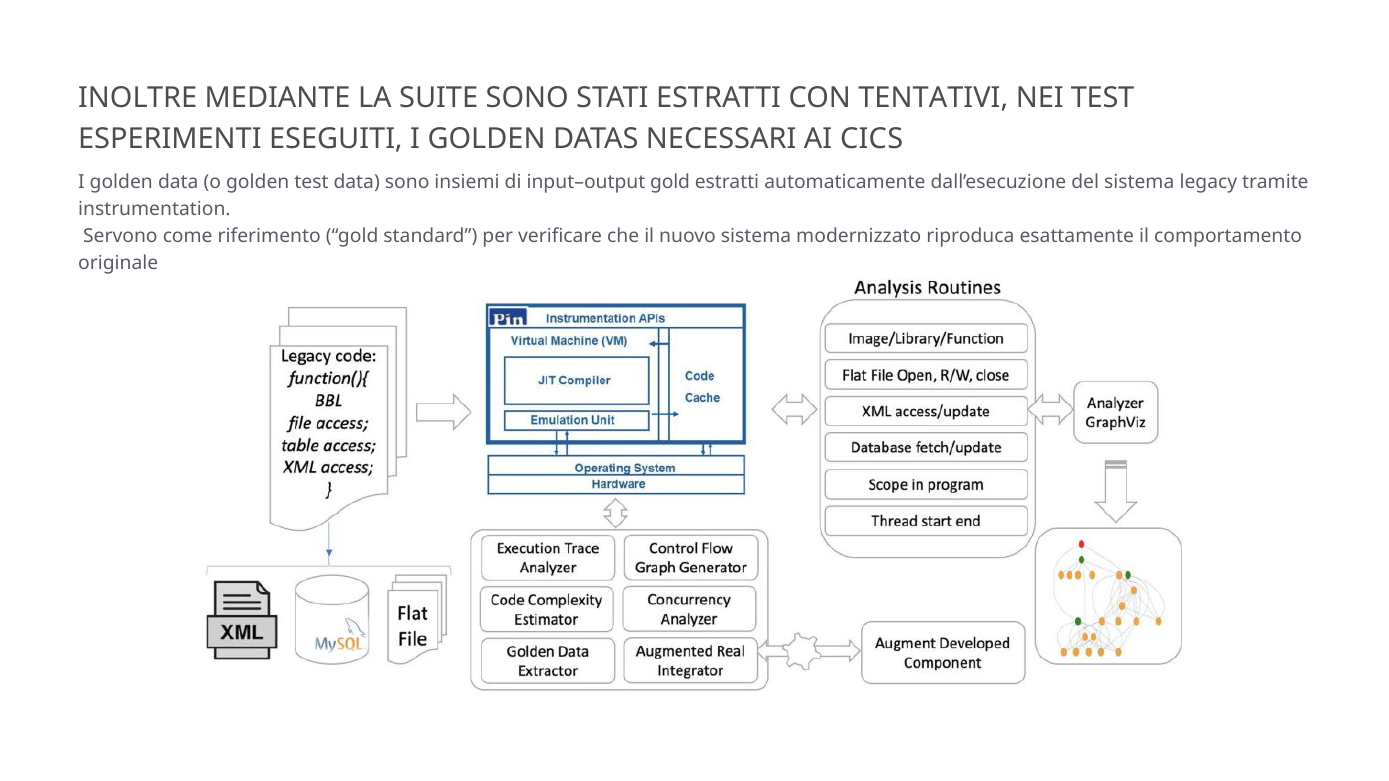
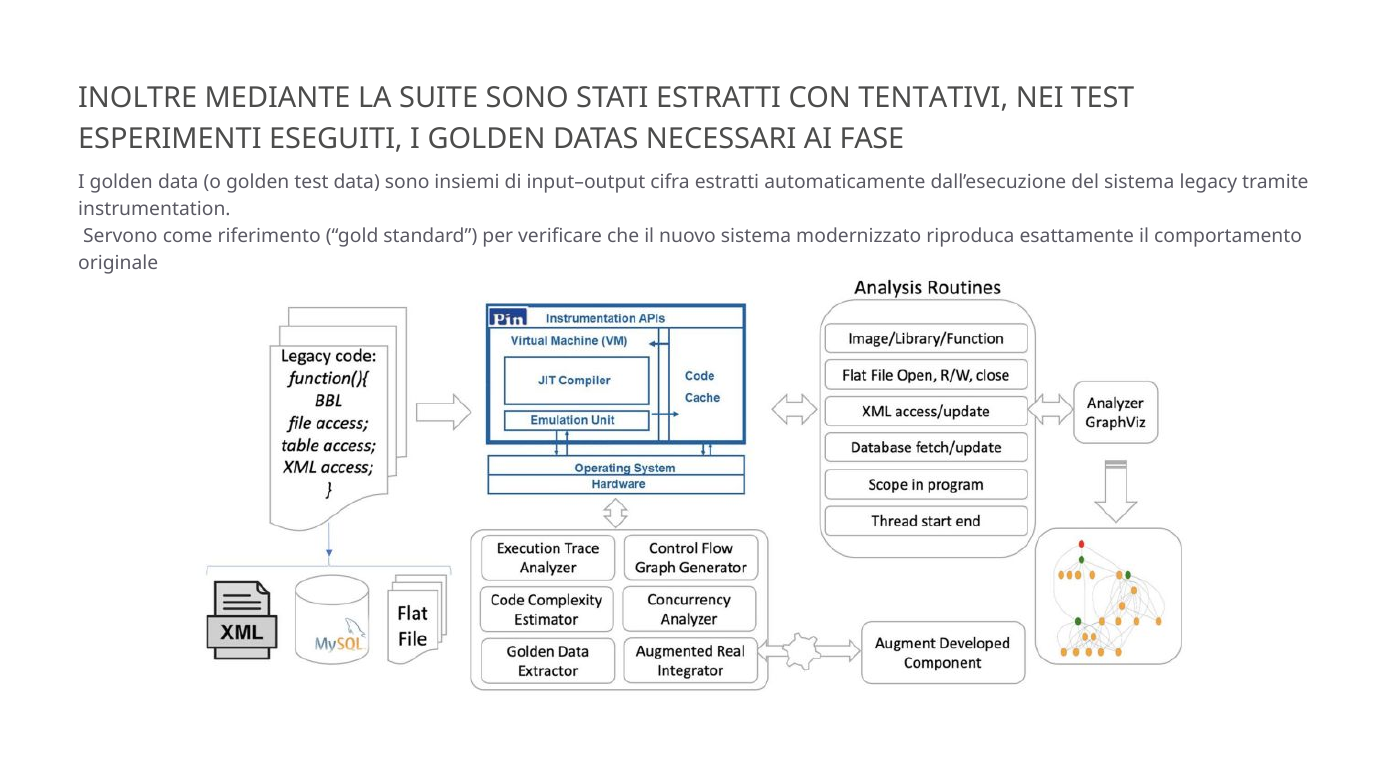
CICS: CICS -> FASE (872, 139)
input–output gold: gold -> cifra (670, 182)
